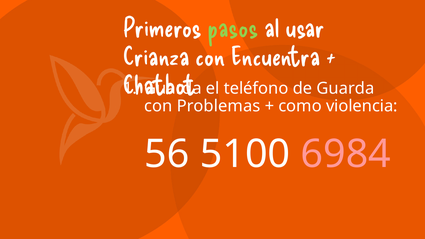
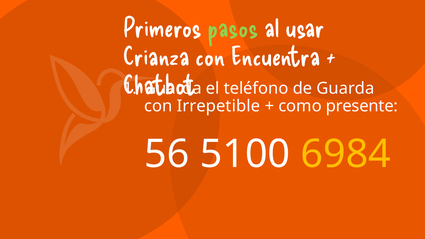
Problemas: Problemas -> Irrepetible (218, 106)
violencia: violencia -> presente (362, 106)
6984 colour: pink -> yellow (346, 154)
